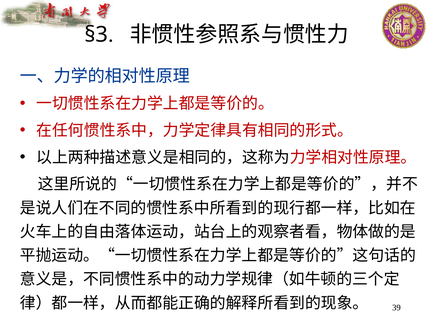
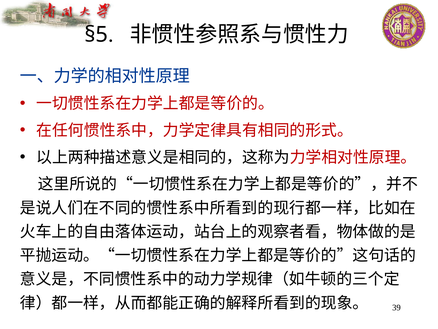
§3: §3 -> §5 (96, 35)
